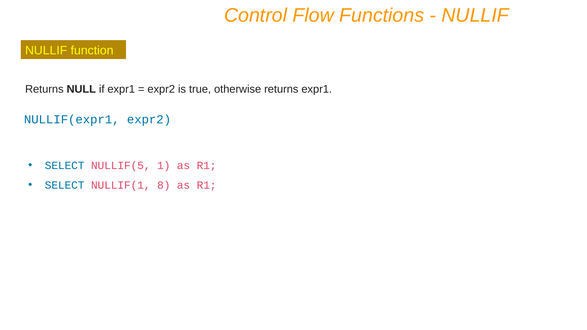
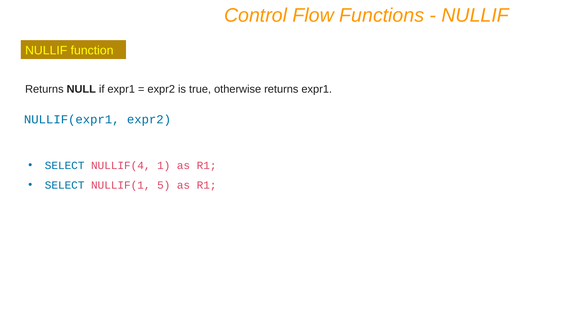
NULLIF(5: NULLIF(5 -> NULLIF(4 (121, 166)
8: 8 -> 5 (164, 185)
